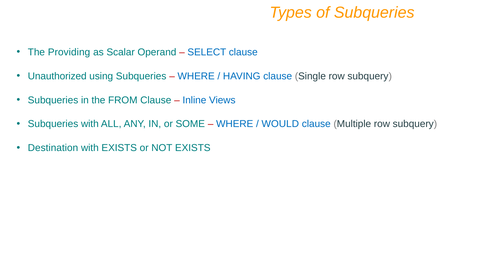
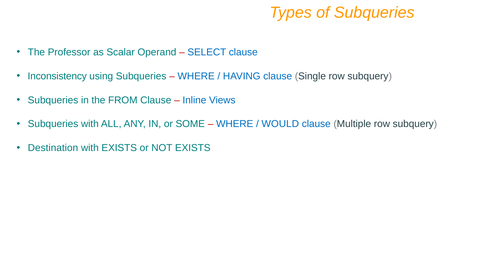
Providing: Providing -> Professor (69, 52)
Unauthorized: Unauthorized -> Inconsistency (57, 76)
